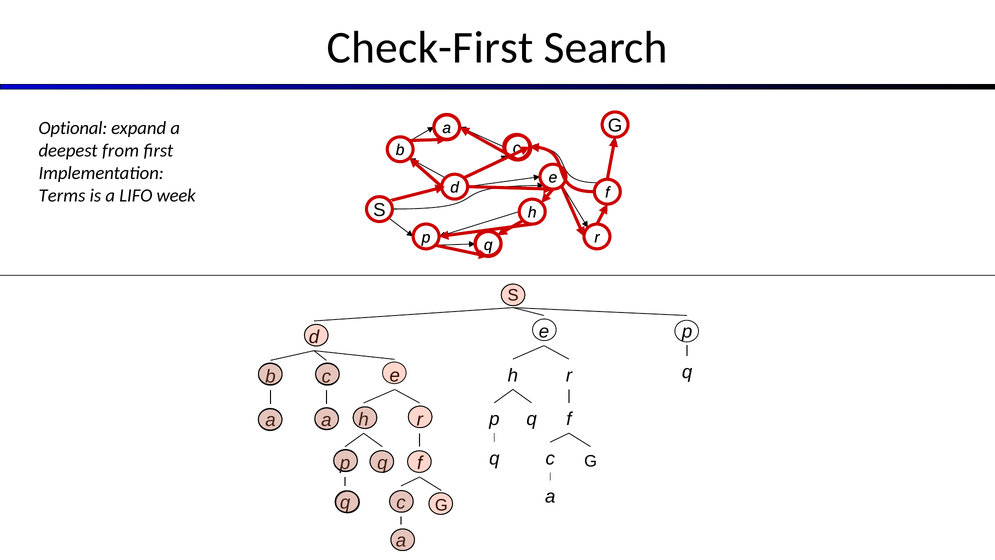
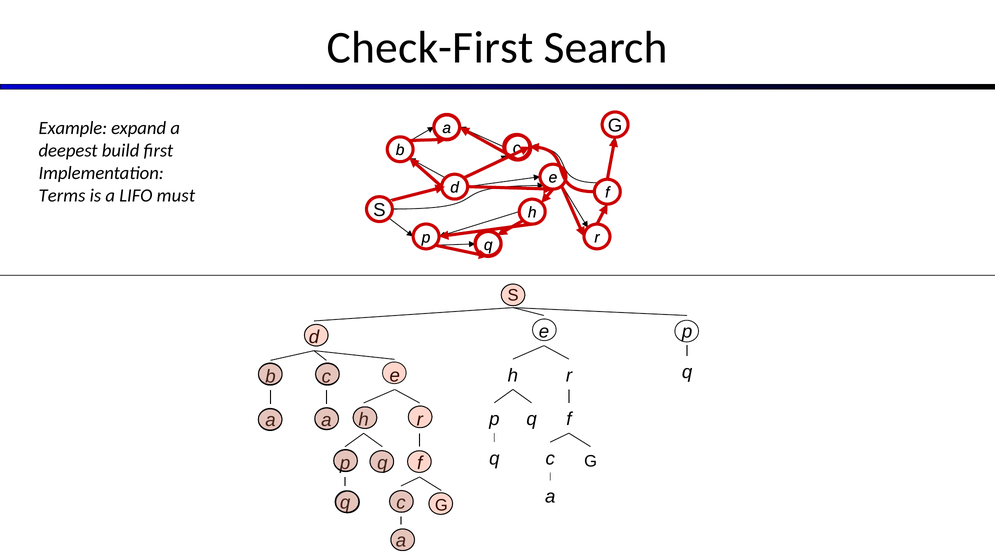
Optional: Optional -> Example (73, 128)
from: from -> build (121, 151)
week: week -> must (176, 195)
